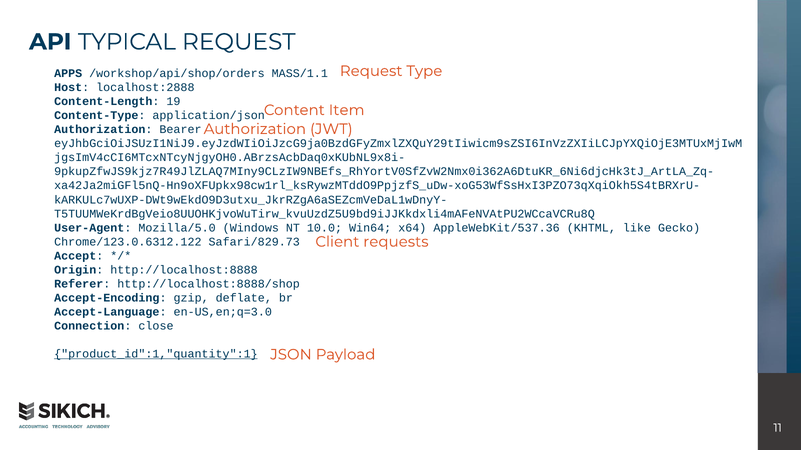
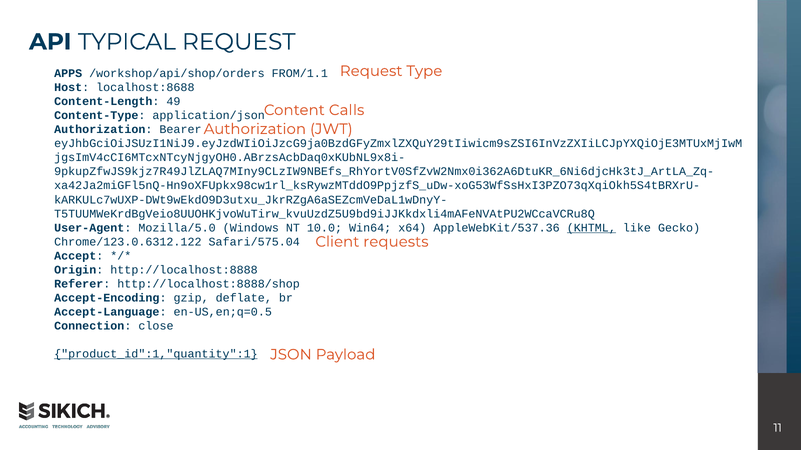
MASS/1.1: MASS/1.1 -> FROM/1.1 (300, 74)
localhost:2888: localhost:2888 -> localhost:8688 (145, 88)
19: 19 -> 49 (173, 102)
Item: Item -> Calls (347, 110)
KHTML underline: none -> present (591, 228)
Safari/829.73: Safari/829.73 -> Safari/575.04 (254, 242)
en-US,en;q=3.0: en-US,en;q=3.0 -> en-US,en;q=0.5 (223, 312)
